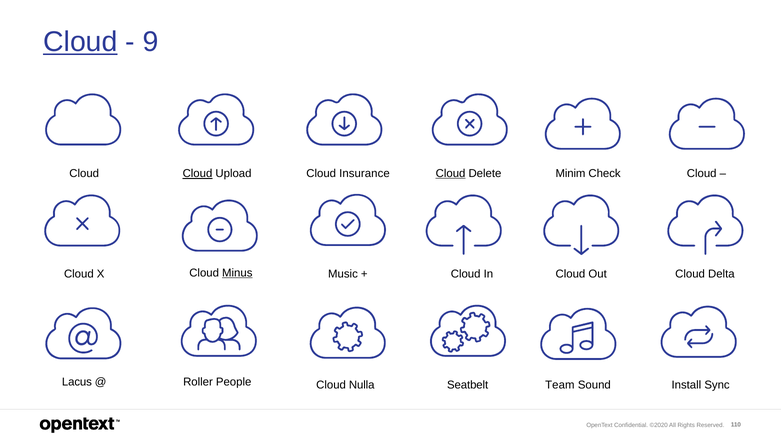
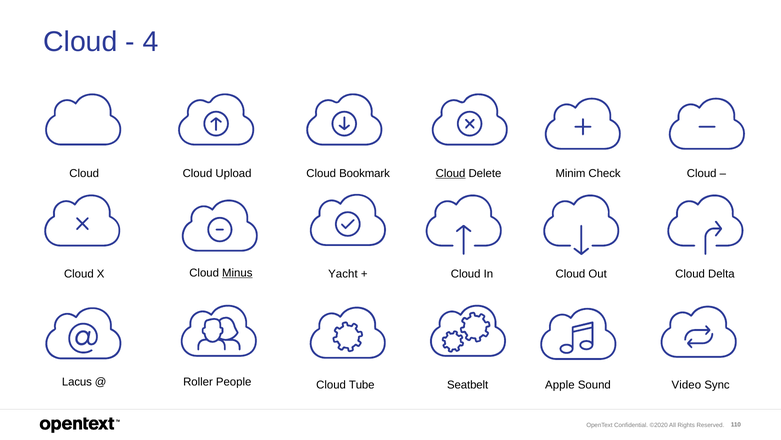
Cloud underline: present -> none (80, 42)
9: 9 -> 4 (151, 42)
Cloud underline: present -> none (197, 173)
Insurance: Insurance -> Bookmark (365, 173)
Music: Music -> Yacht (343, 274)
Nulla: Nulla -> Tube (362, 384)
Install: Install -> Video (686, 384)
Team: Team -> Apple (560, 384)
